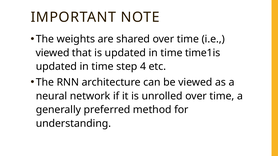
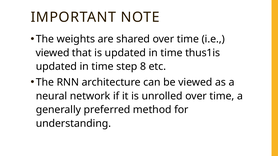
time1is: time1is -> thus1is (203, 53)
4: 4 -> 8 (143, 67)
